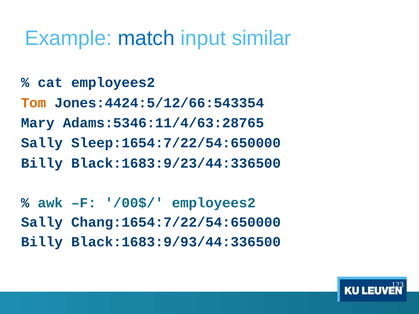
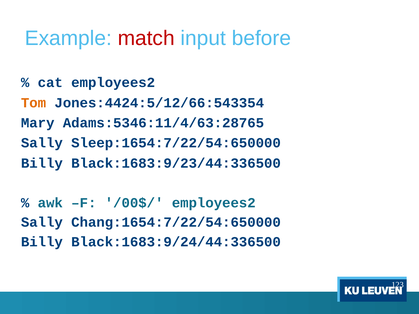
match colour: blue -> red (146, 38)
similar: similar -> before (261, 38)
Black:1683:9/93/44:336500: Black:1683:9/93/44:336500 -> Black:1683:9/24/44:336500 (176, 242)
